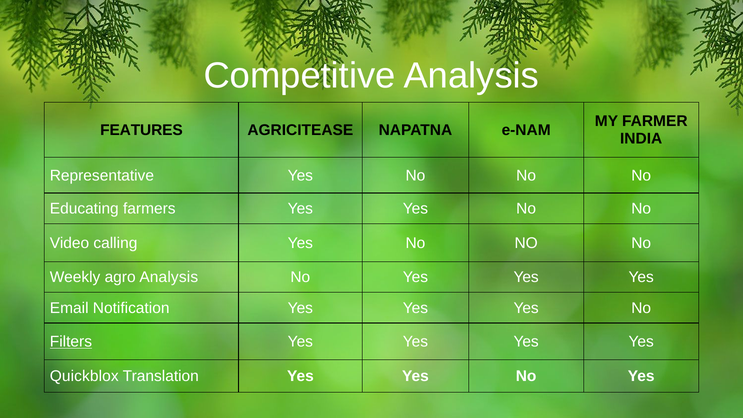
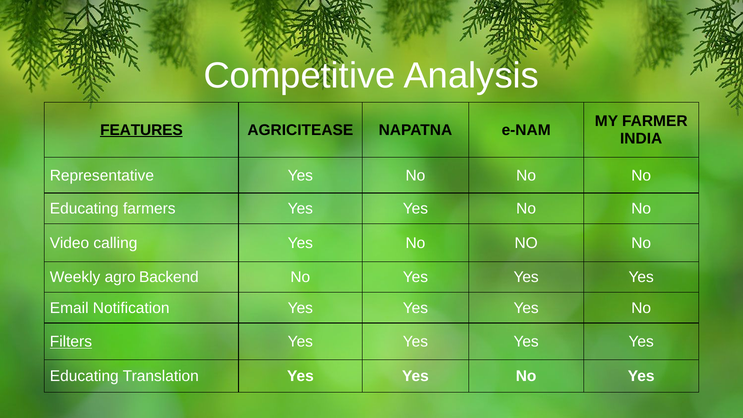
FEATURES underline: none -> present (141, 130)
agro Analysis: Analysis -> Backend (169, 277)
Quickblox: Quickblox -> Educating (84, 376)
